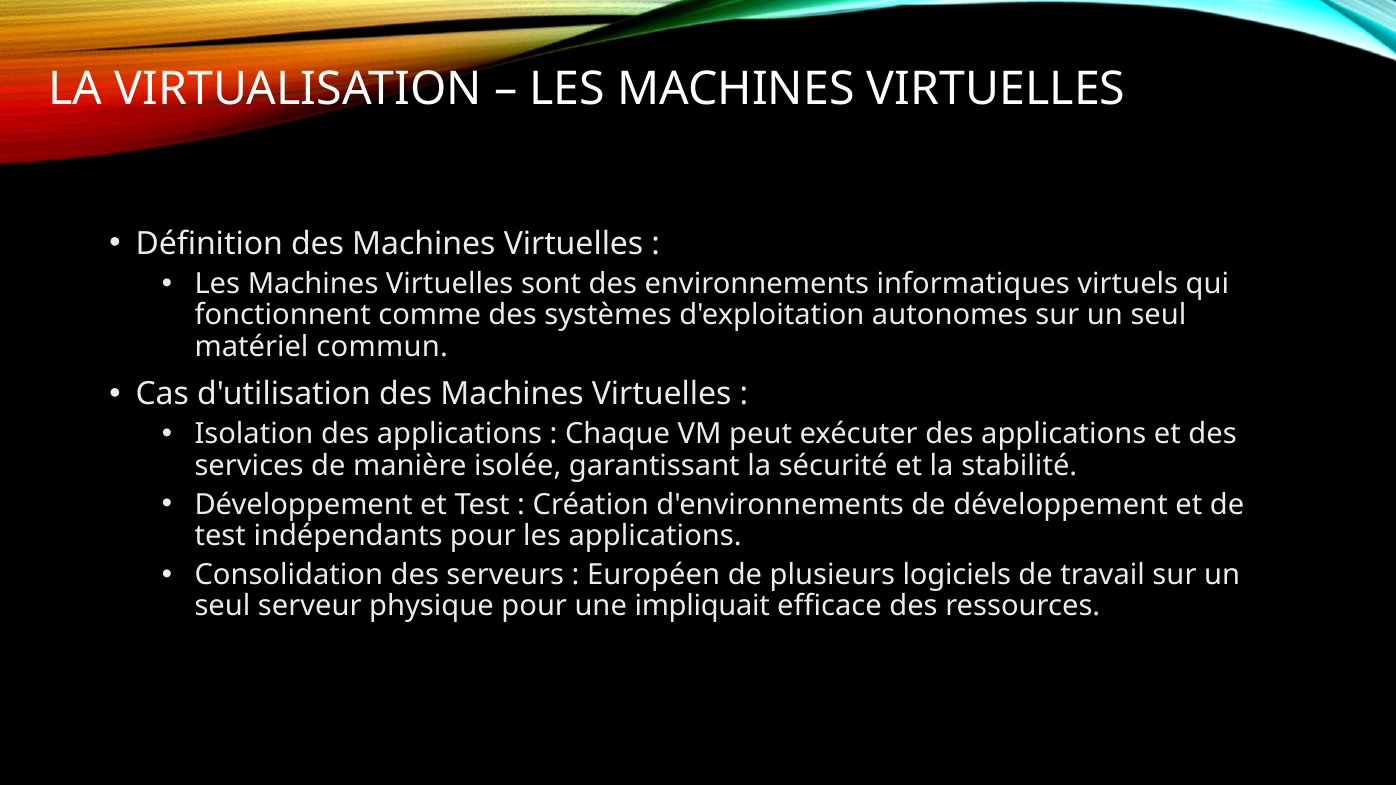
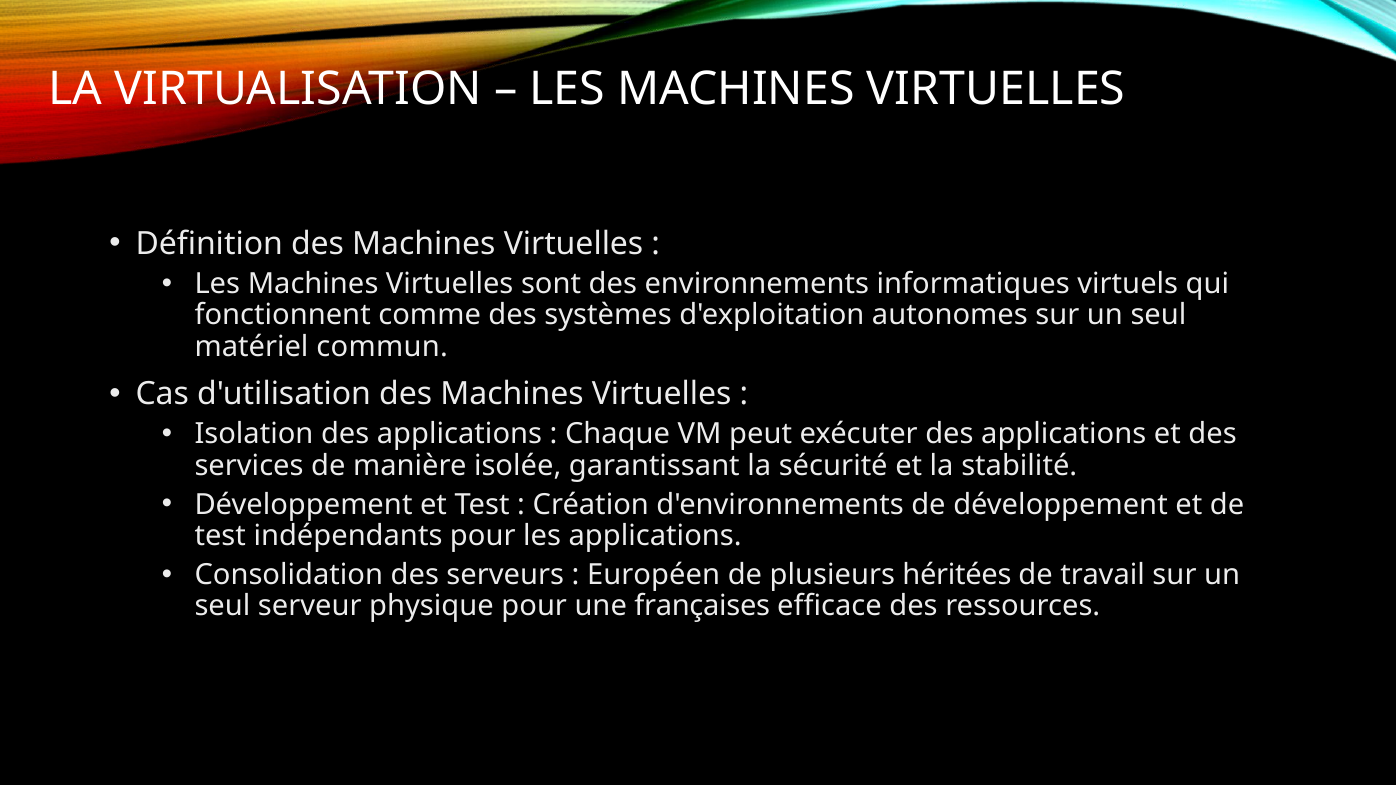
logiciels: logiciels -> héritées (957, 575)
impliquait: impliquait -> françaises (702, 606)
